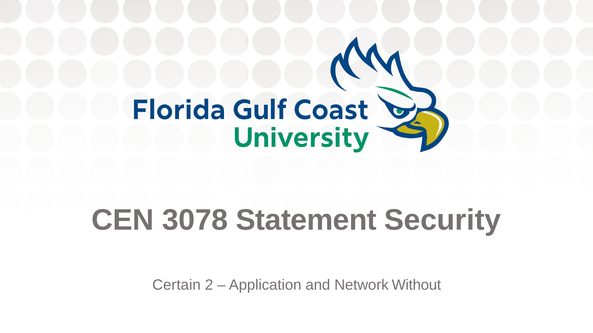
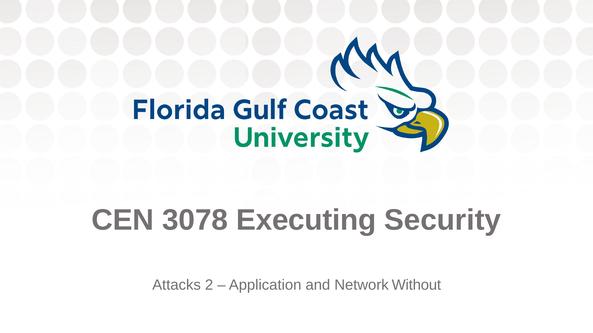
Statement: Statement -> Executing (306, 220)
Certain: Certain -> Attacks (177, 286)
